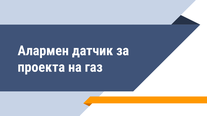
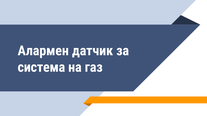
проекта: проекта -> система (41, 67)
